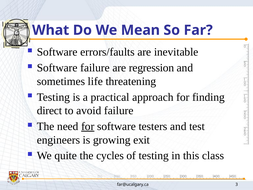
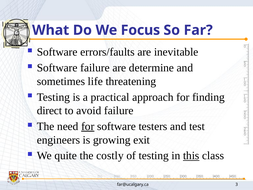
Mean: Mean -> Focus (140, 30)
regression: regression -> determine (151, 68)
cycles: cycles -> costly (110, 155)
this underline: none -> present (191, 155)
